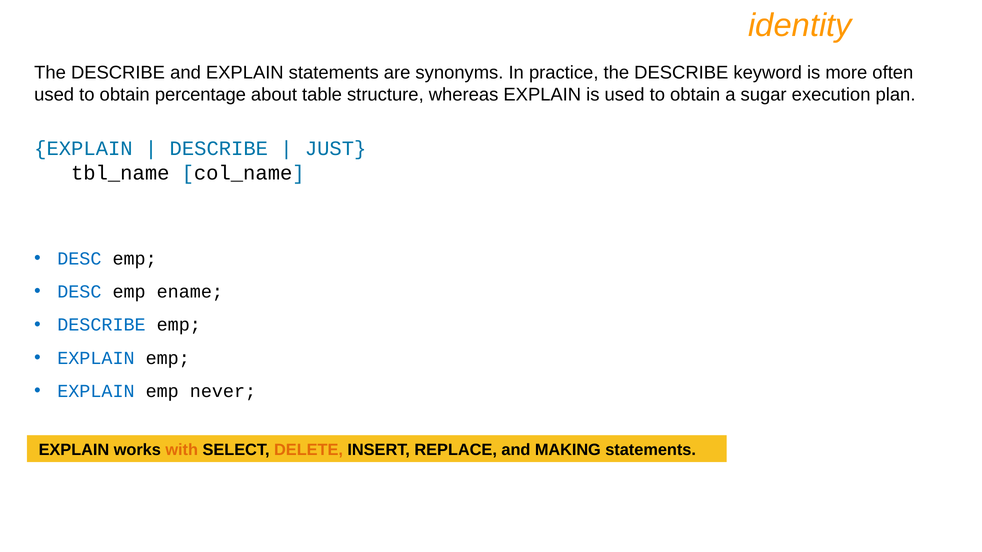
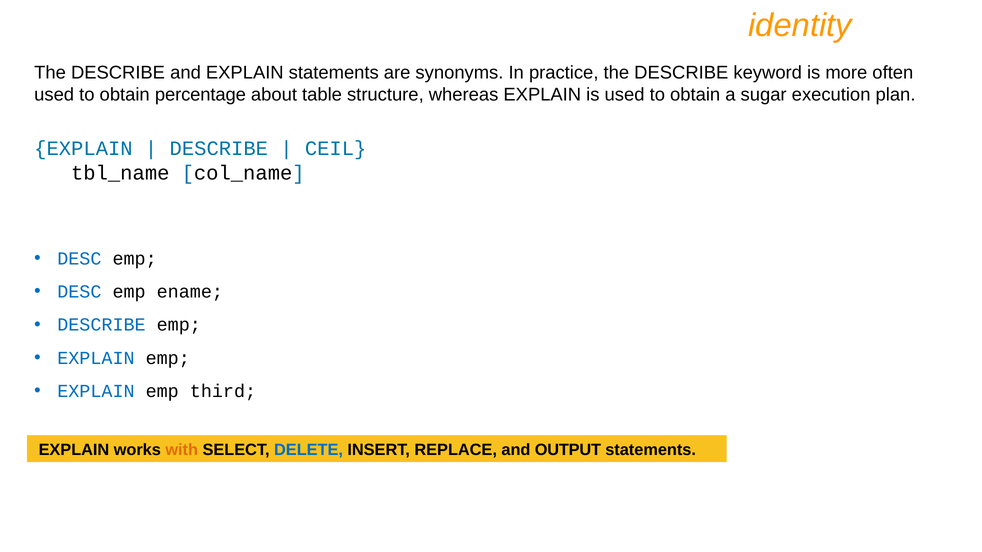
JUST: JUST -> CEIL (336, 148)
never: never -> third (223, 391)
DELETE colour: orange -> blue (309, 450)
MAKING: MAKING -> OUTPUT (568, 450)
